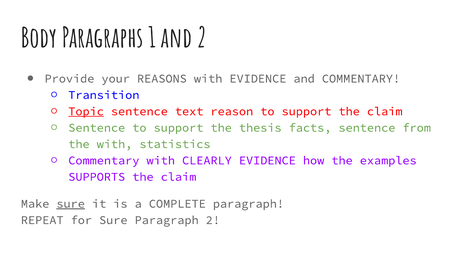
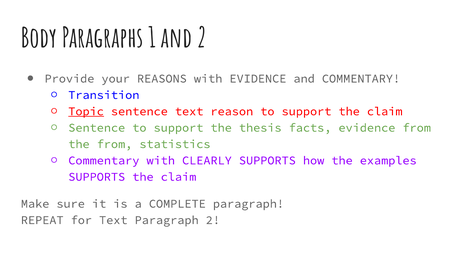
facts sentence: sentence -> evidence (367, 128)
the with: with -> from (115, 144)
CLEARLY EVIDENCE: EVIDENCE -> SUPPORTS (267, 160)
sure underline: present -> none (71, 203)
for Sure: Sure -> Text (113, 220)
